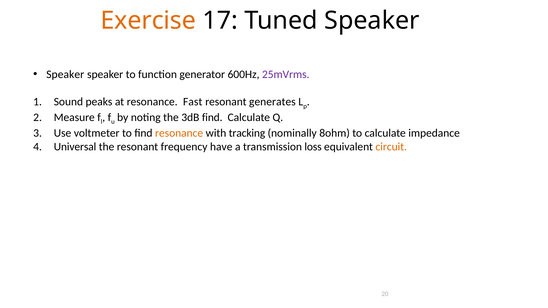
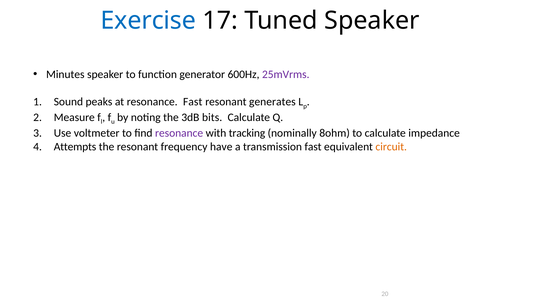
Exercise colour: orange -> blue (148, 21)
Speaker: Speaker -> Minutes (65, 74)
3dB find: find -> bits (212, 117)
resonance colour: orange -> purple (179, 133)
Universal: Universal -> Attempts (75, 147)
transmission loss: loss -> fast (313, 147)
